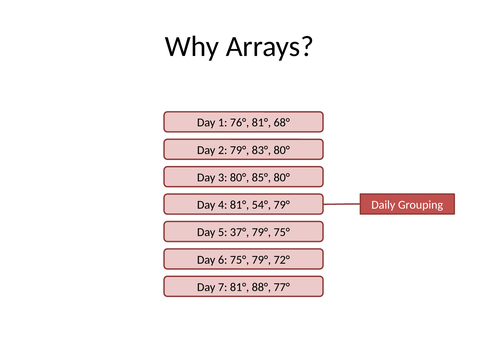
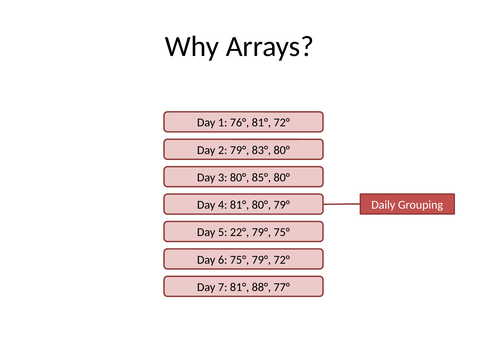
81° 68°: 68° -> 72° (282, 122)
81° 54°: 54° -> 80° (261, 205)
37°: 37° -> 22° (240, 232)
